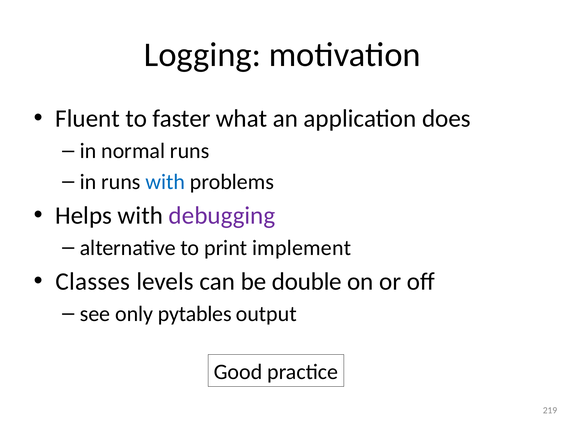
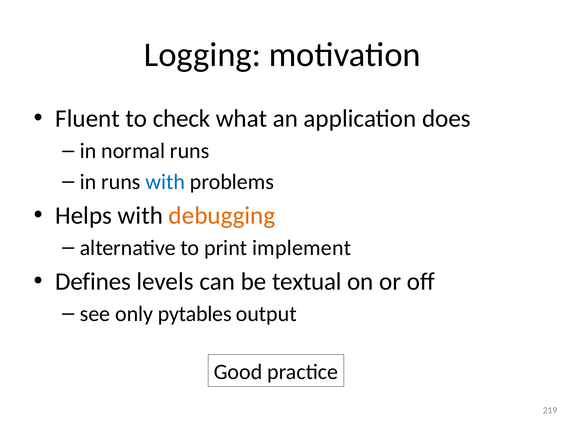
faster: faster -> check (181, 119)
debugging colour: purple -> orange (222, 215)
Classes: Classes -> Defines (93, 281)
double: double -> textual (307, 281)
